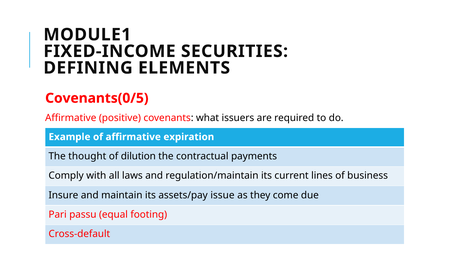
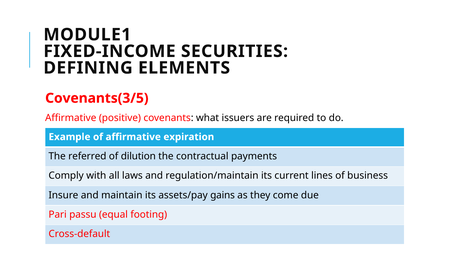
Covenants(0/5: Covenants(0/5 -> Covenants(3/5 (97, 98)
thought: thought -> referred (87, 156)
issue: issue -> gains (223, 195)
